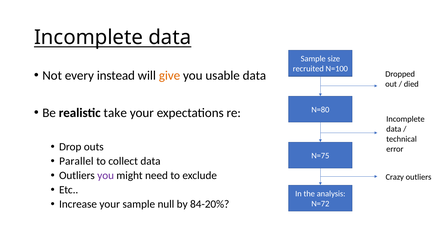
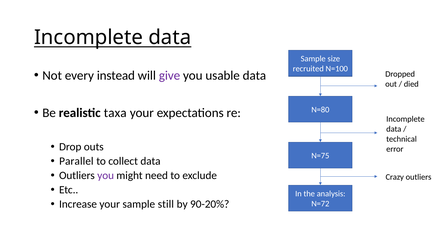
give colour: orange -> purple (170, 75)
take: take -> taxa (115, 113)
null: null -> still (166, 204)
84-20%: 84-20% -> 90-20% (210, 204)
